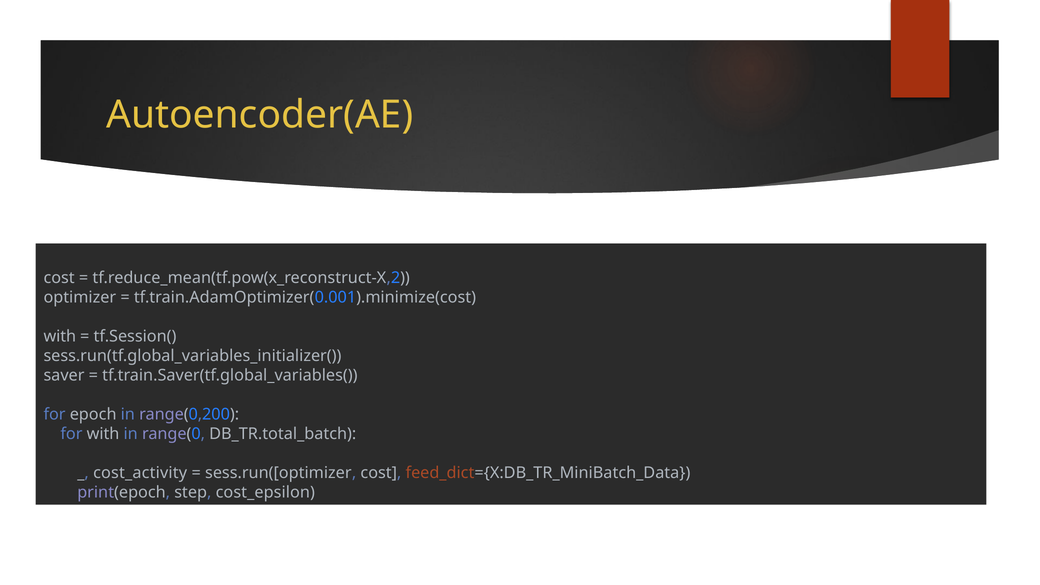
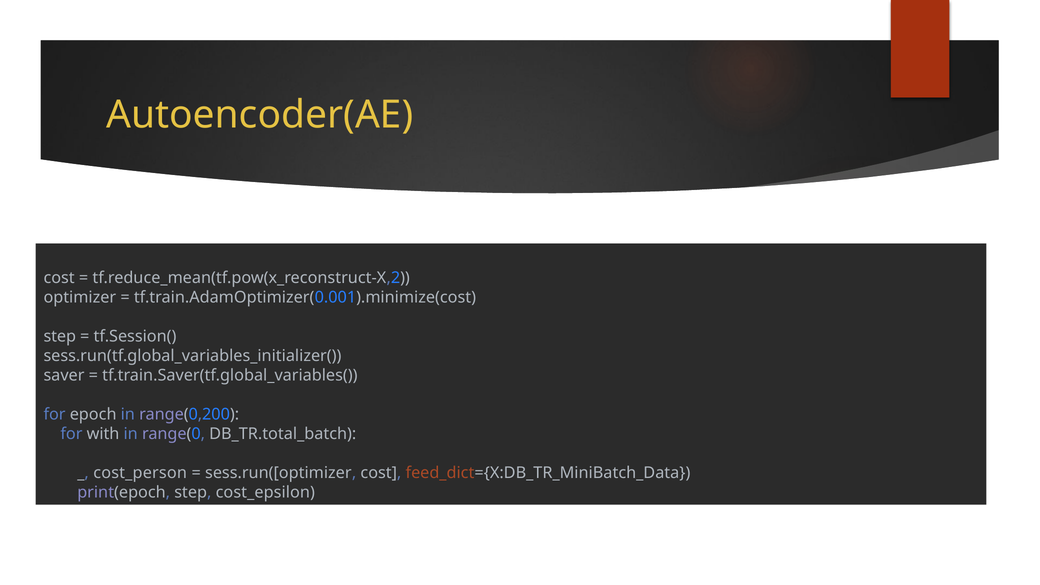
with: with -> step (60, 336)
cost_activity: cost_activity -> cost_person (140, 473)
